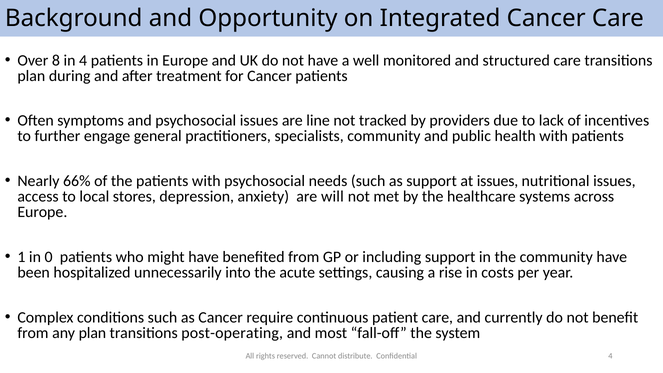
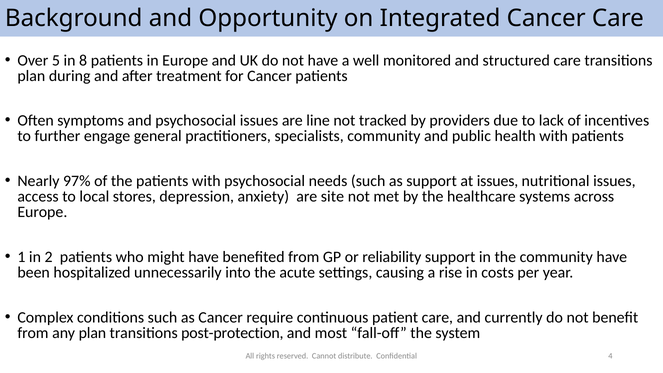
8: 8 -> 5 (56, 60)
in 4: 4 -> 8 (83, 60)
66%: 66% -> 97% (77, 181)
will: will -> site (332, 197)
0: 0 -> 2 (49, 257)
including: including -> reliability (392, 257)
post-operating: post-operating -> post-protection (232, 333)
